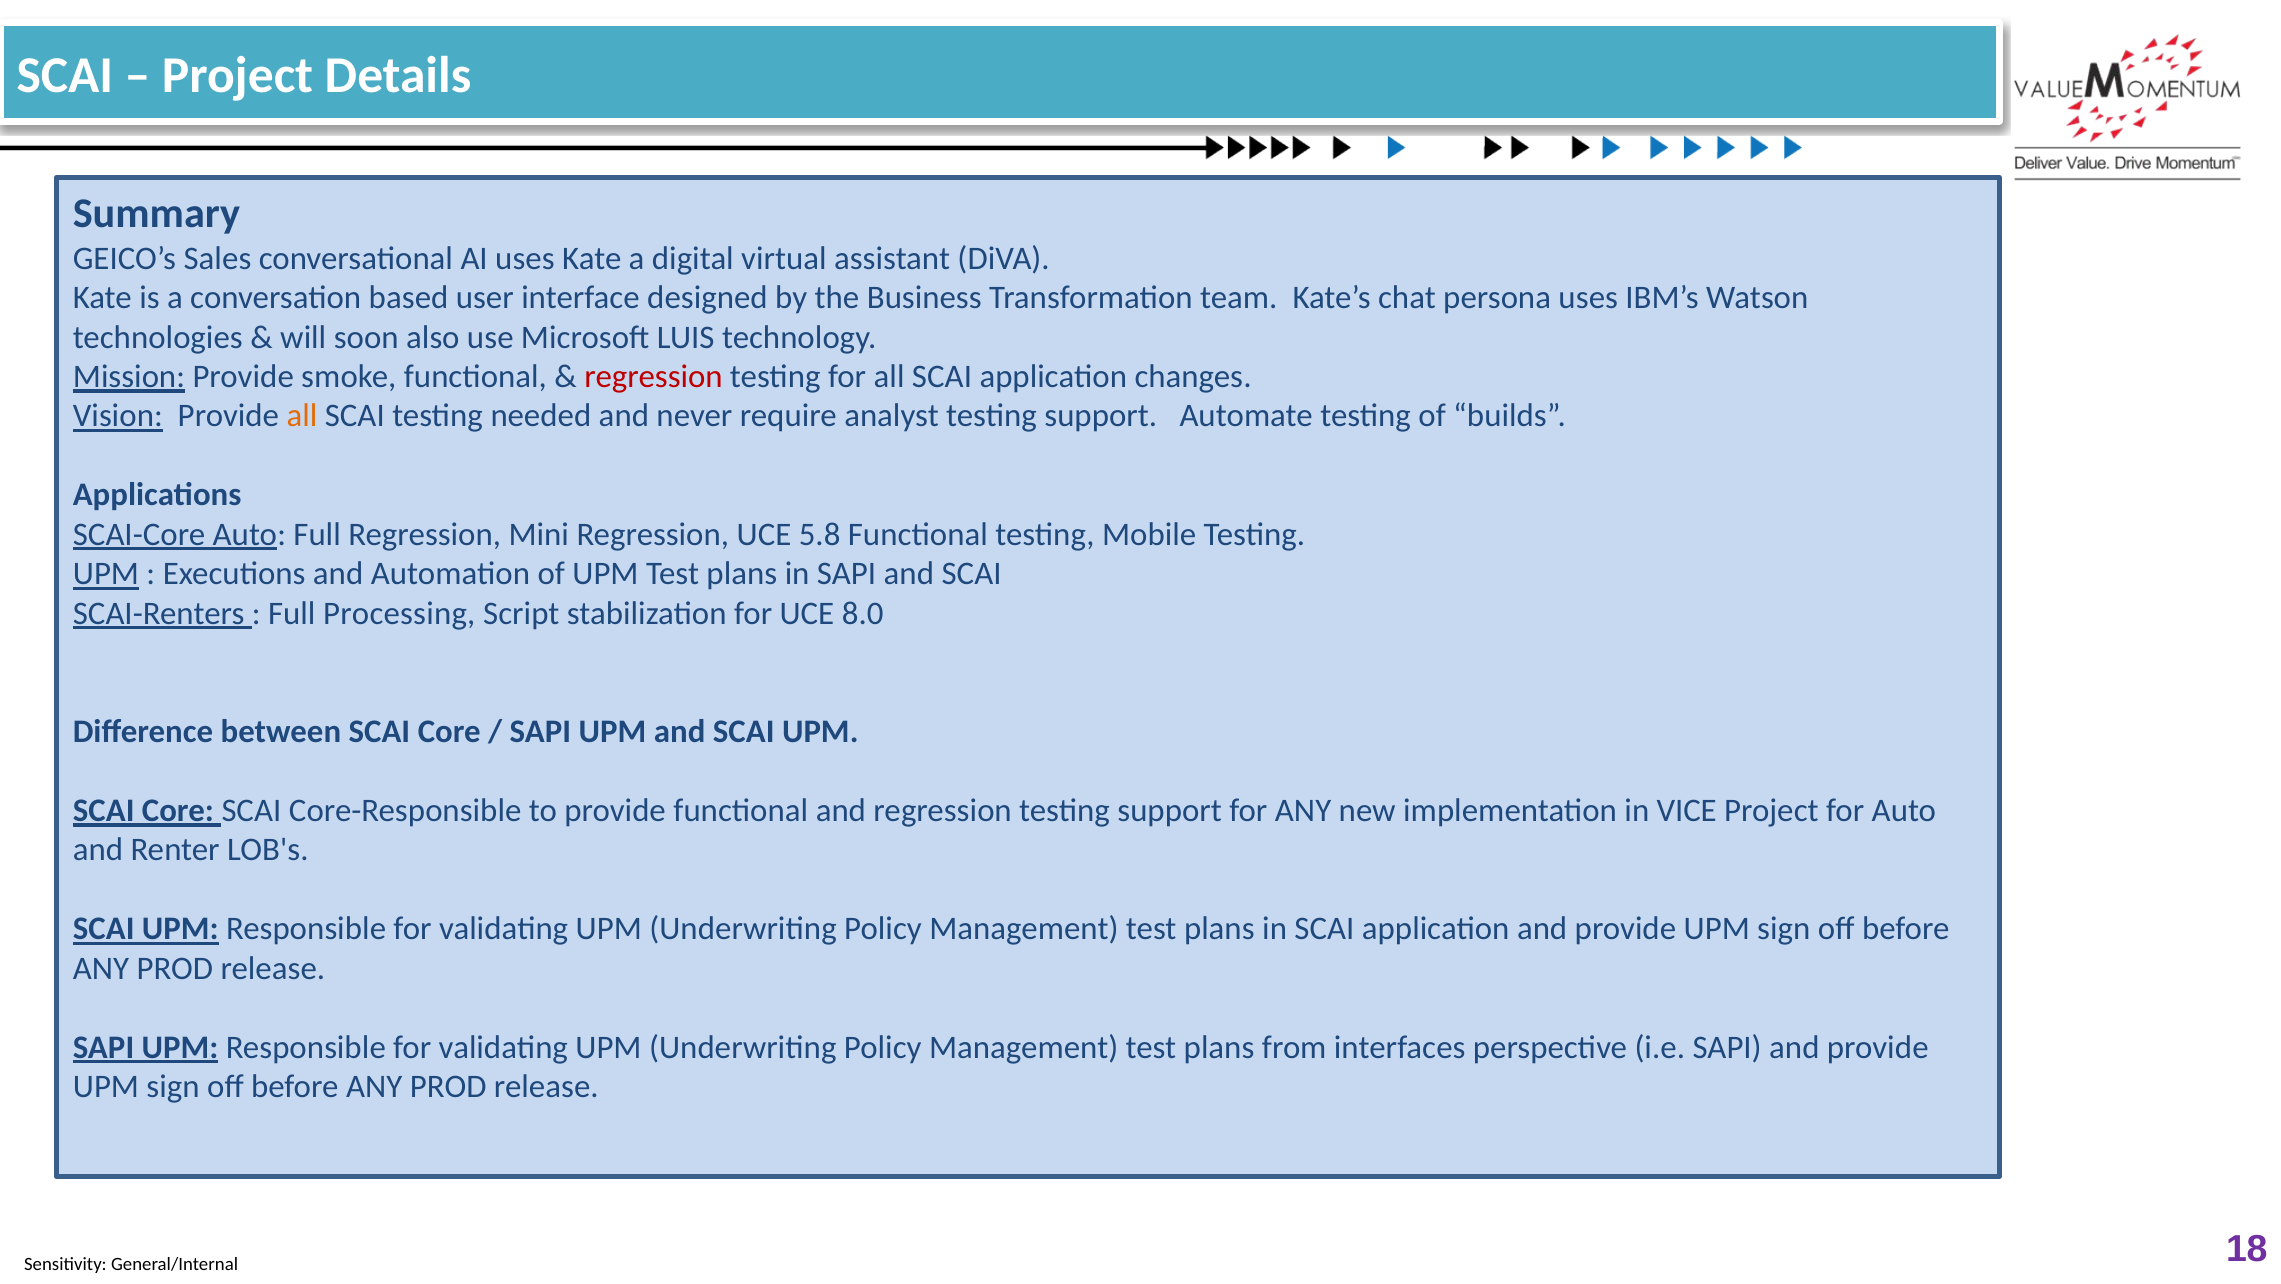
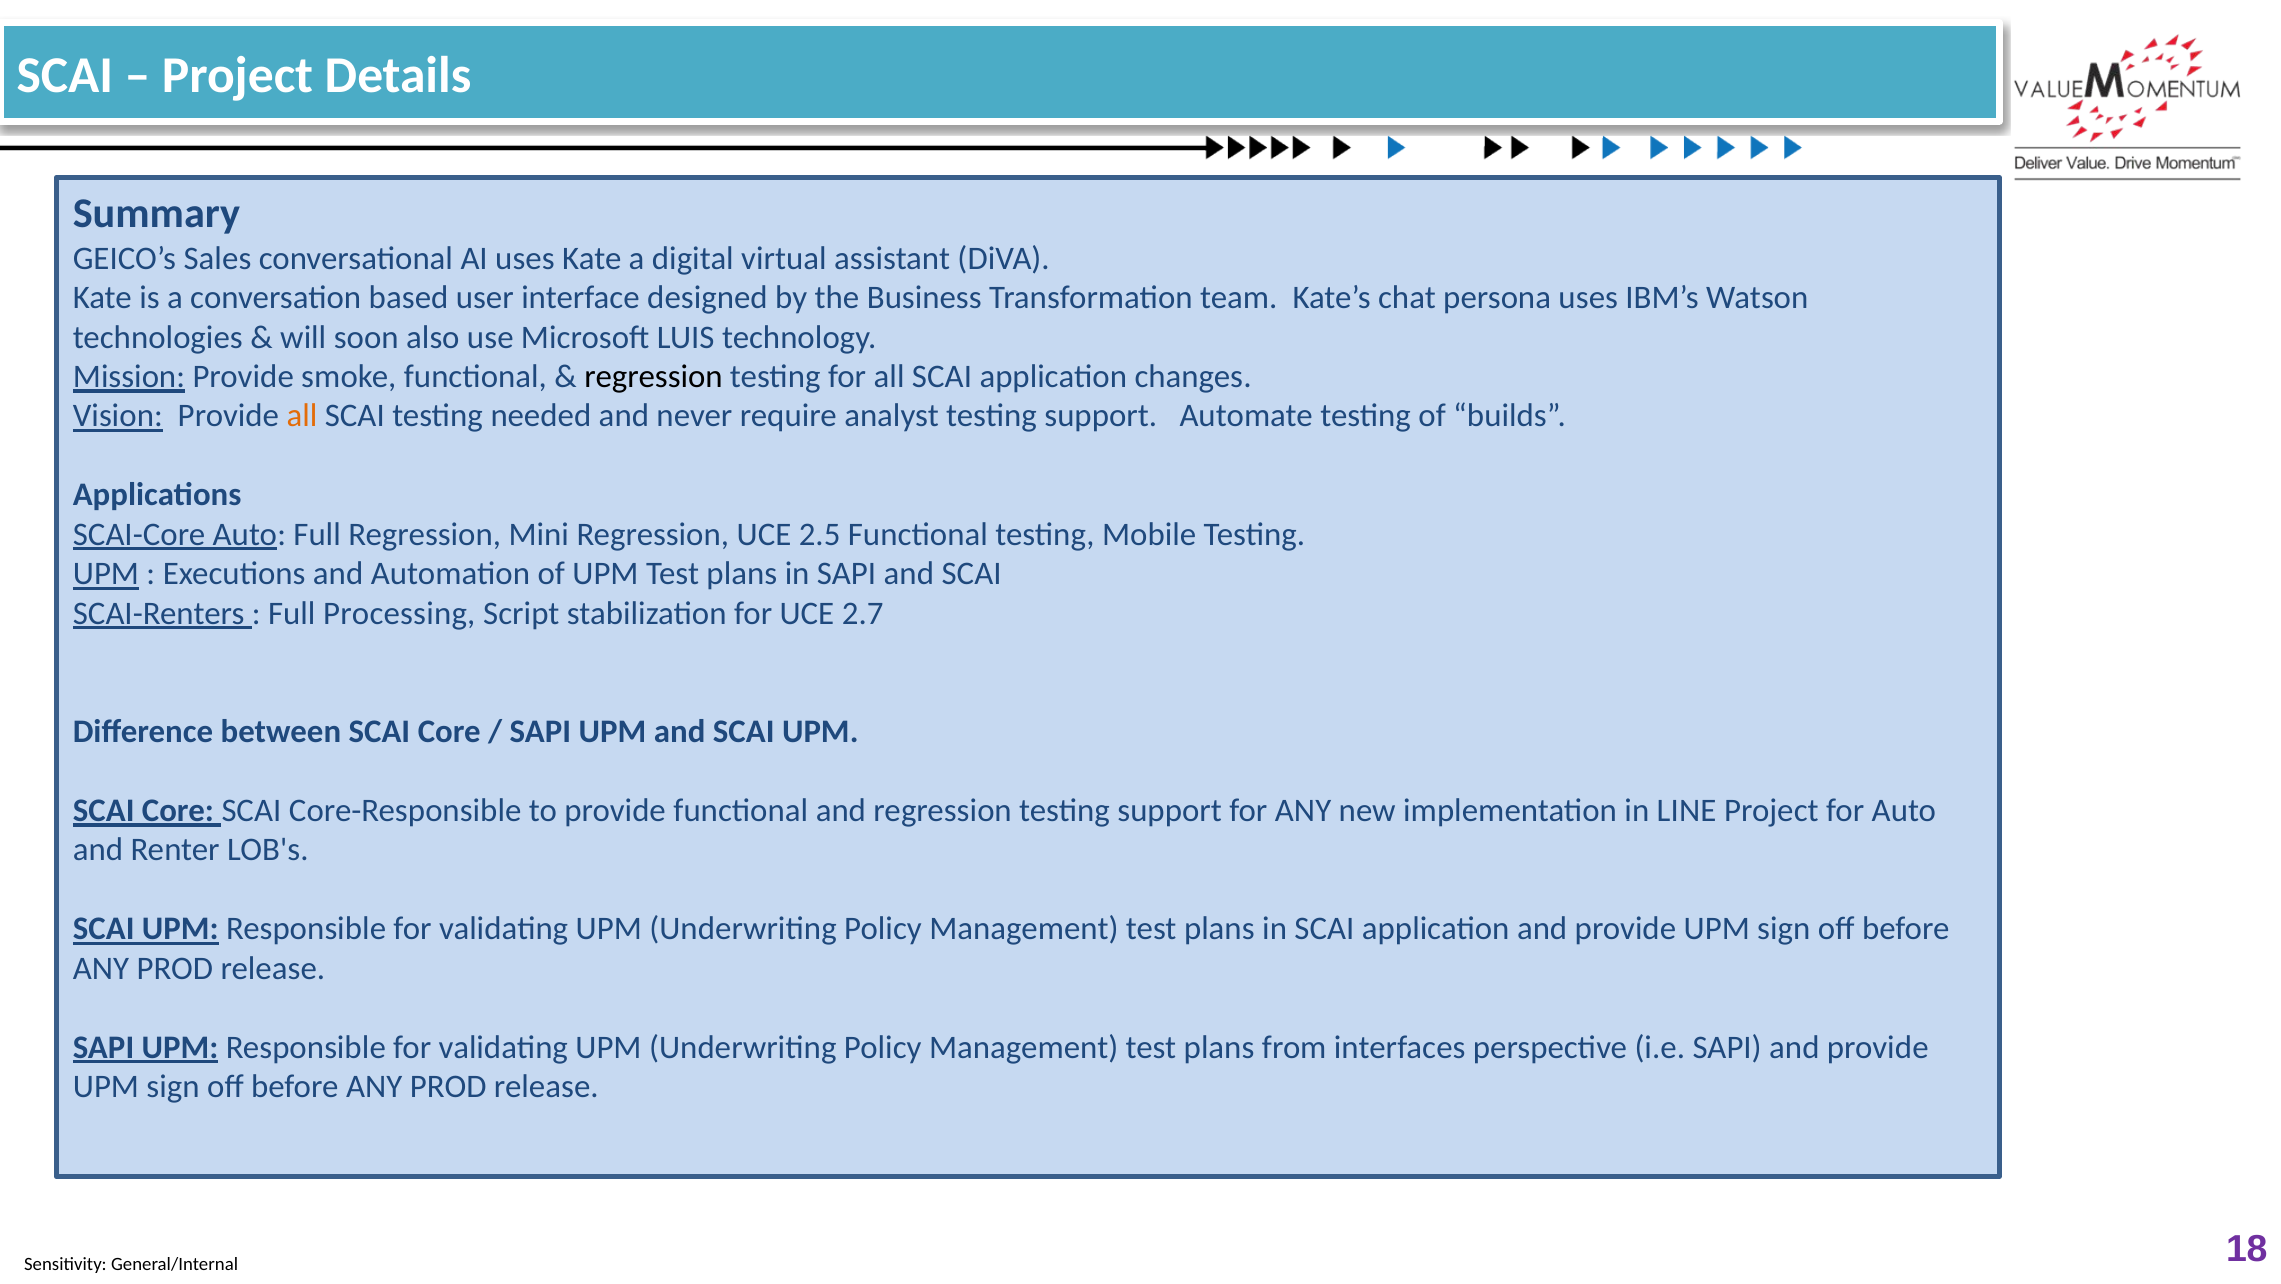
regression colour: red -> black (653, 377)
5.8: 5.8 -> 2.5 (820, 535)
8.0: 8.0 -> 2.7 (863, 613)
VICE: VICE -> LINE (1687, 811)
